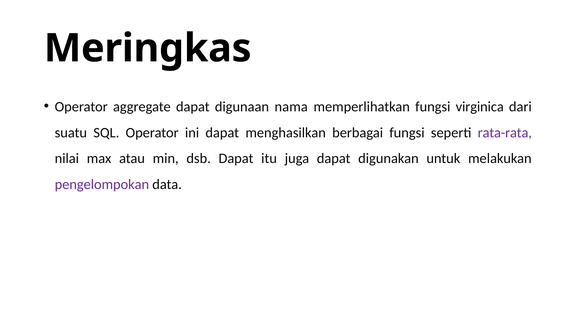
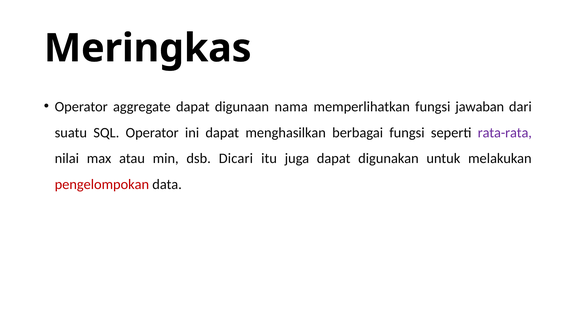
virginica: virginica -> jawaban (480, 107)
dsb Dapat: Dapat -> Dicari (236, 159)
pengelompokan colour: purple -> red (102, 184)
